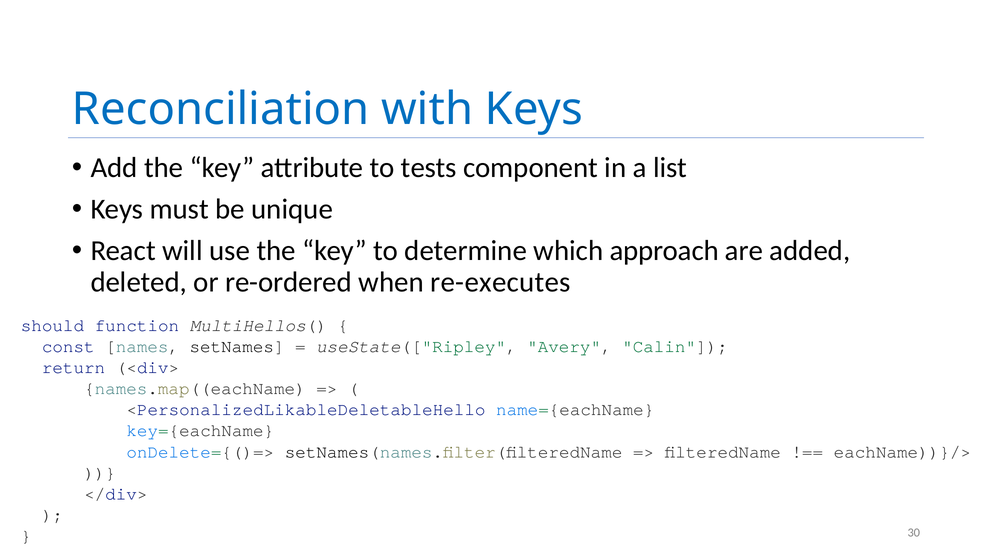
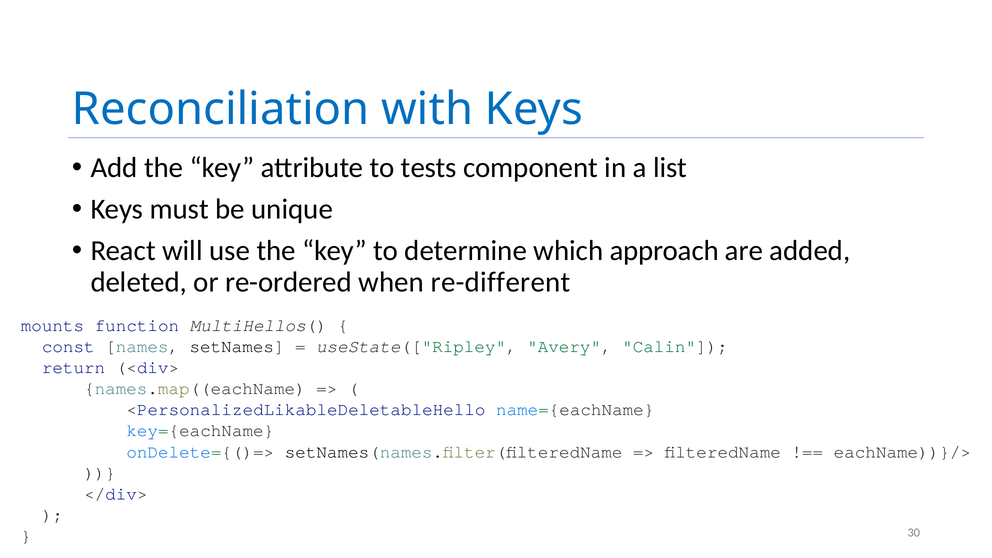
re-executes: re-executes -> re-different (501, 282)
should: should -> mounts (52, 325)
